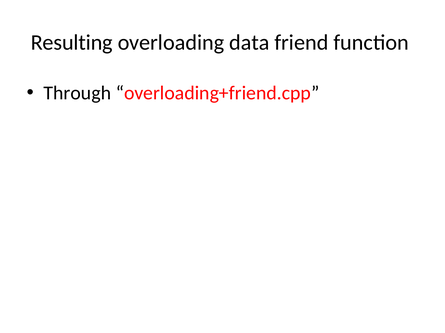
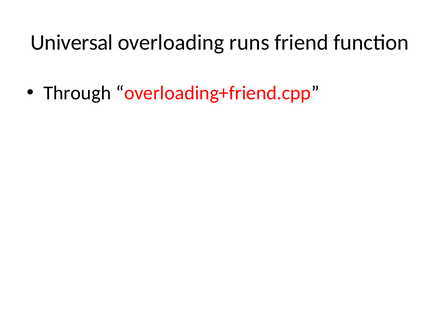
Resulting: Resulting -> Universal (72, 43)
data: data -> runs (249, 43)
